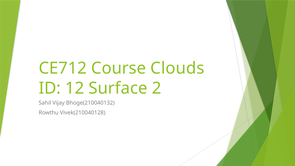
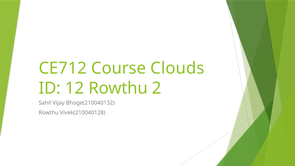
12 Surface: Surface -> Rowthu (118, 88)
